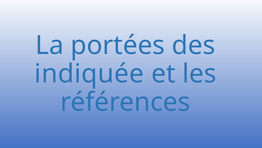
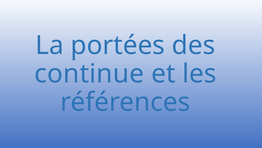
indiquée: indiquée -> continue (89, 74)
